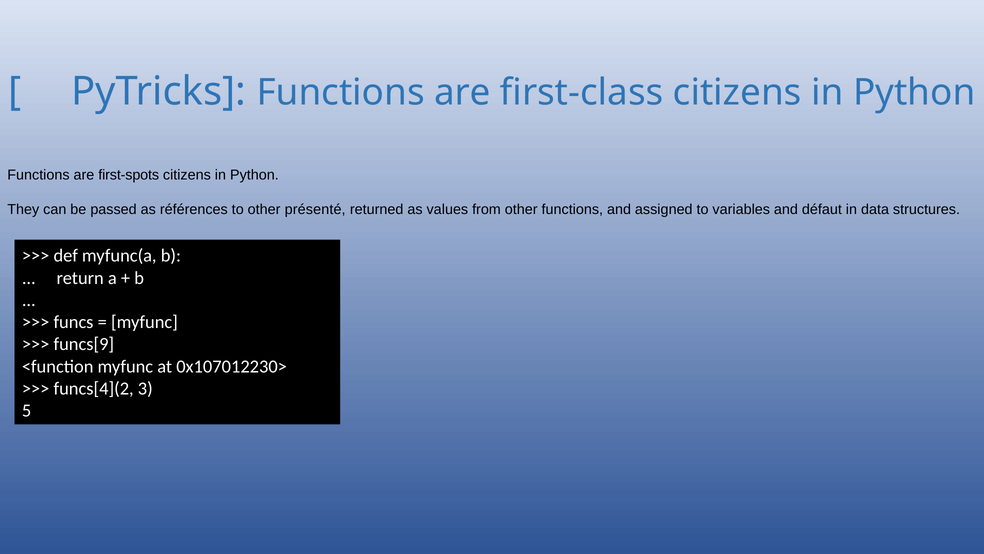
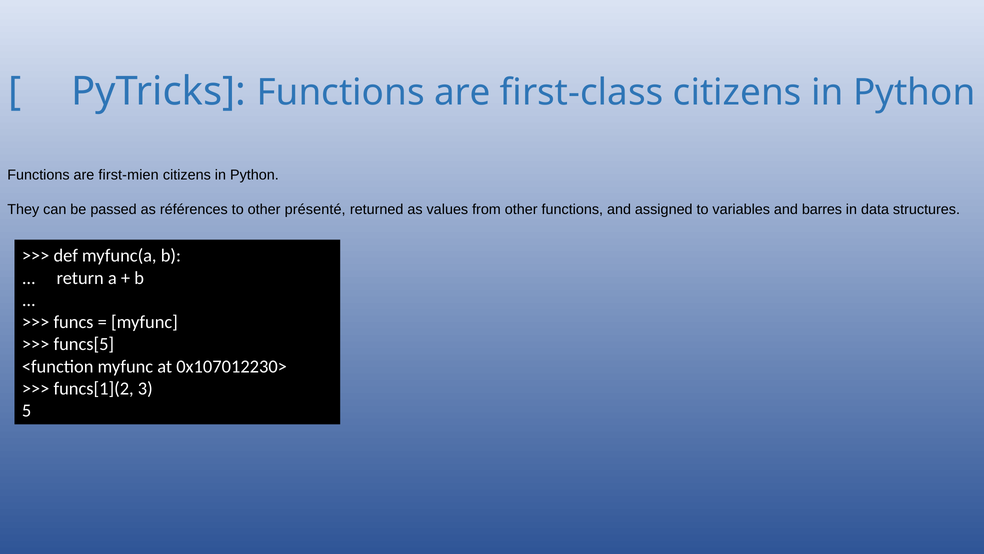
first-spots: first-spots -> first-mien (129, 175)
défaut: défaut -> barres (822, 209)
funcs[9: funcs[9 -> funcs[5 (84, 344)
funcs[4](2: funcs[4](2 -> funcs[1](2 (94, 388)
